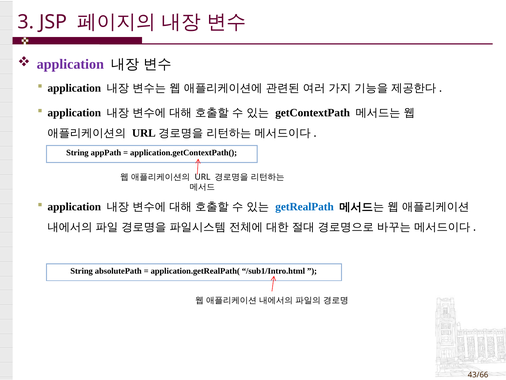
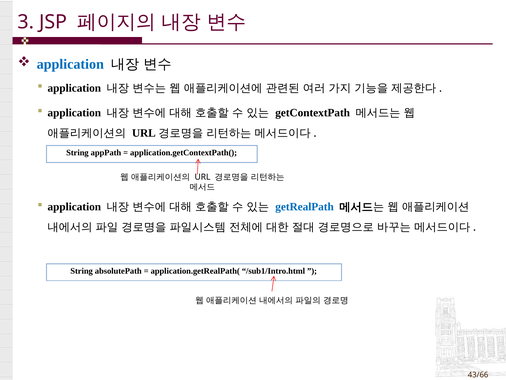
application colour: purple -> blue (70, 64)
